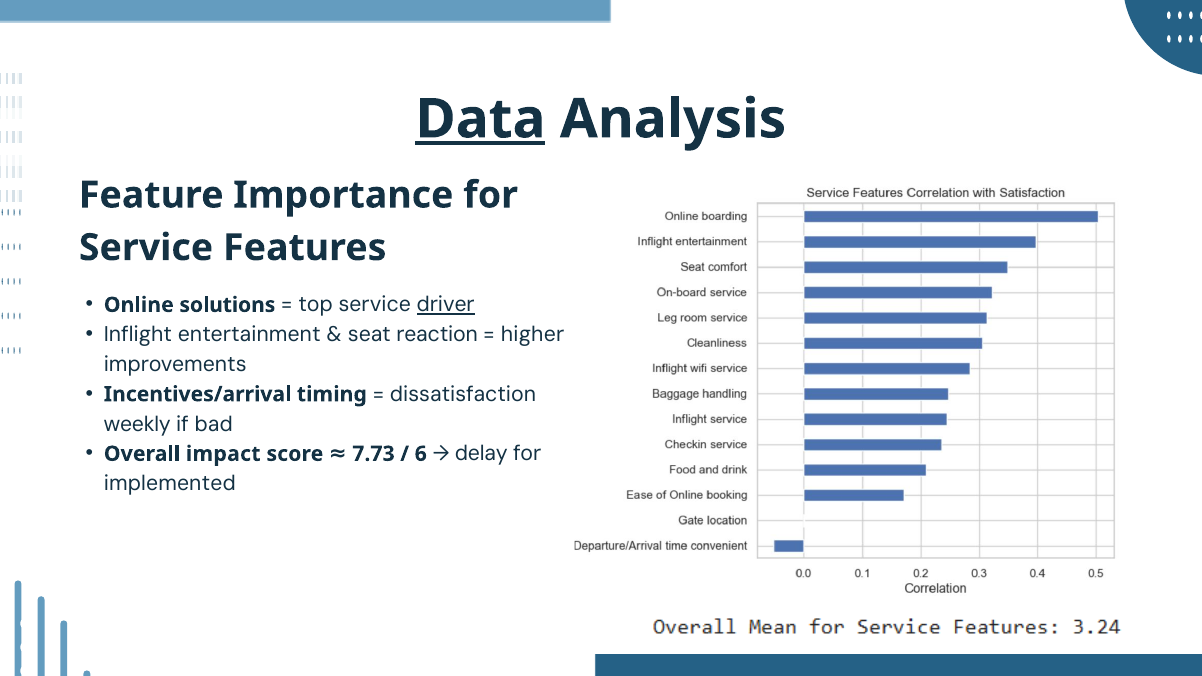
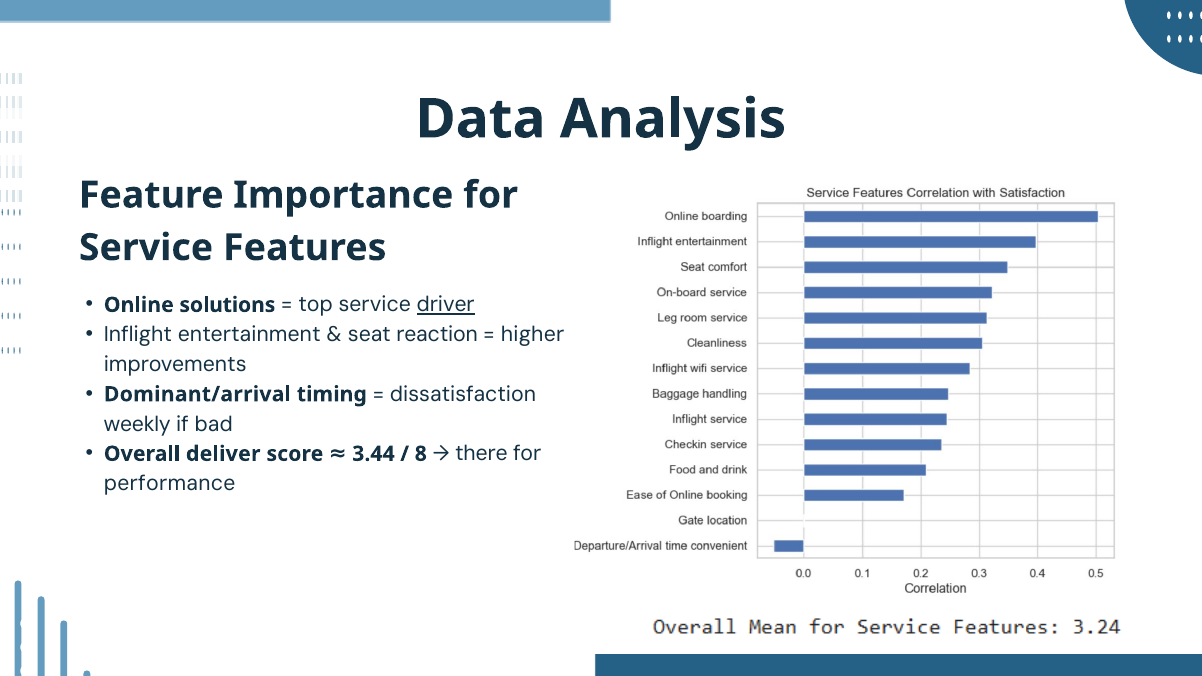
Data underline: present -> none (480, 119)
Incentives/arrival: Incentives/arrival -> Dominant/arrival (197, 394)
impact: impact -> deliver (223, 454)
7.73: 7.73 -> 3.44 (373, 454)
6: 6 -> 8 (421, 454)
delay: delay -> there (481, 454)
implemented: implemented -> performance (170, 484)
